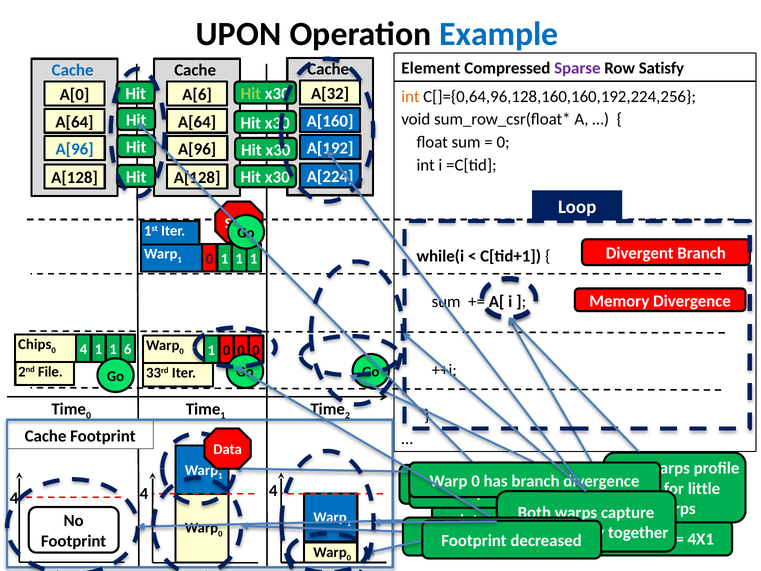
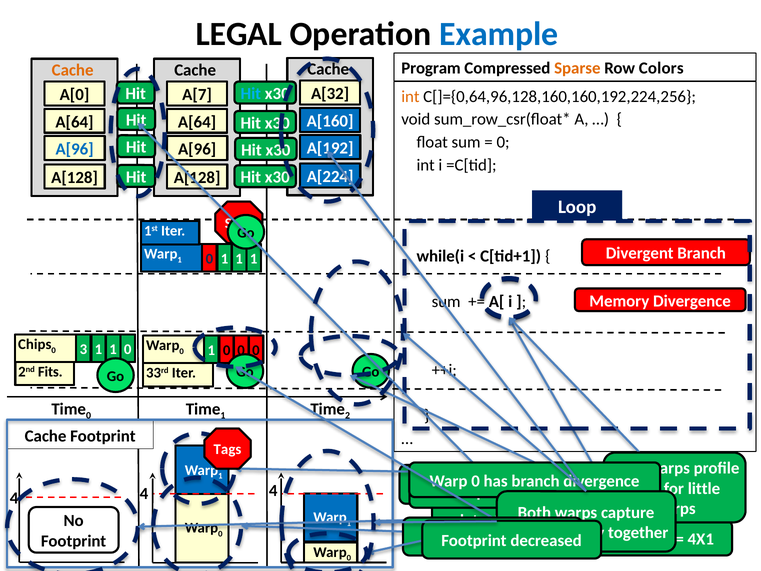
UPON: UPON -> LEGAL (239, 34)
Element: Element -> Program (431, 68)
Sparse colour: purple -> orange (577, 68)
Satisfy: Satisfy -> Colors (661, 68)
Cache colour: blue -> orange (73, 70)
Hit colour: light green -> light blue (251, 94)
A[6: A[6 -> A[7 (197, 95)
0 4: 4 -> 3 (83, 349)
1 1 6: 6 -> 0 (128, 349)
File: File -> Fits (50, 372)
Data: Data -> Tags (227, 449)
